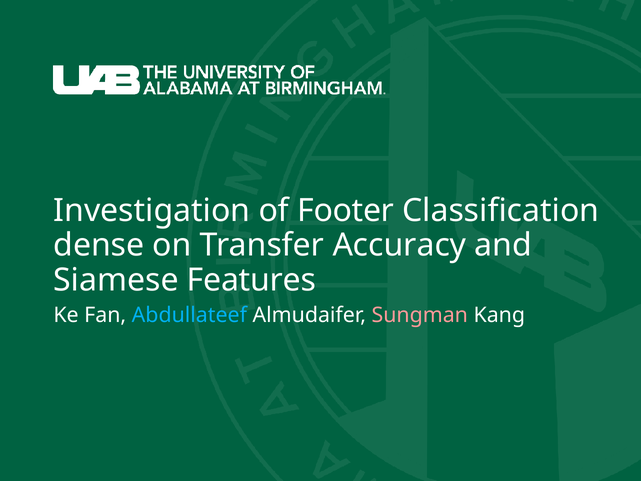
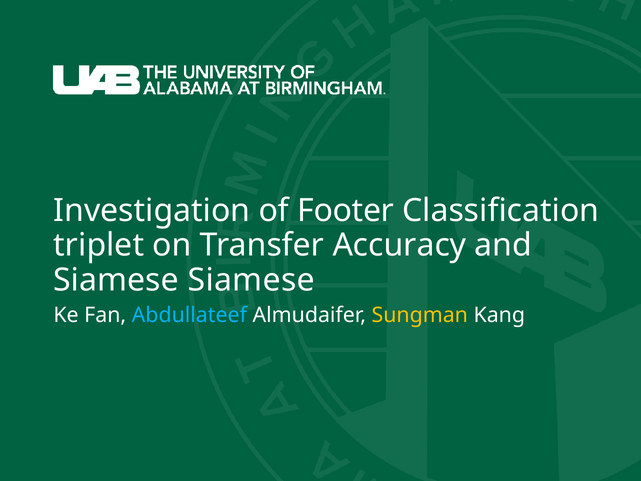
dense: dense -> triplet (99, 245)
Siamese Features: Features -> Siamese (251, 280)
Sungman colour: pink -> yellow (420, 315)
